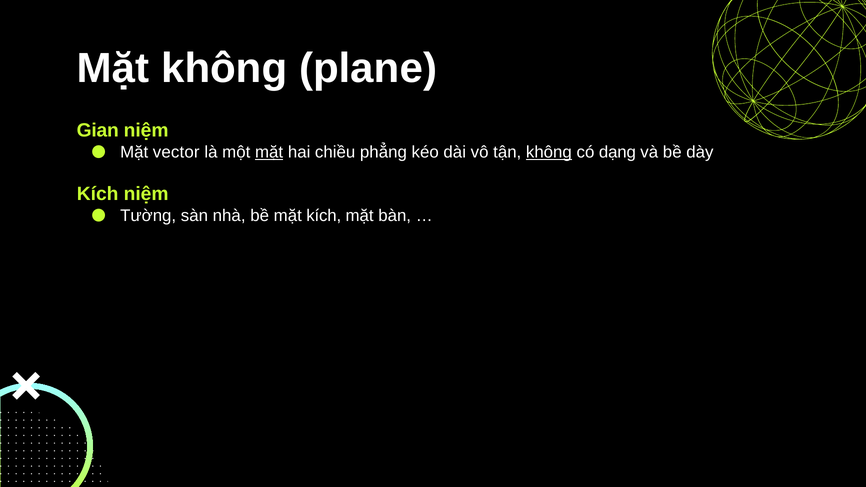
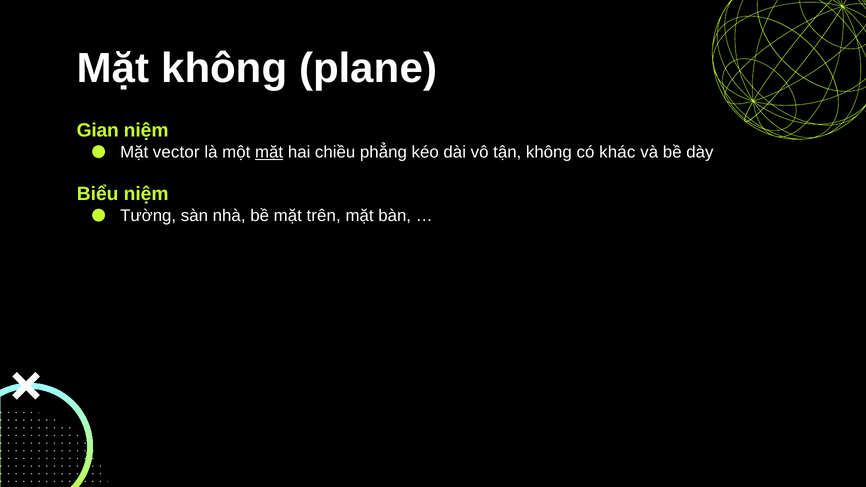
không underline: present -> none (549, 152)
dạng: dạng -> khác (617, 152)
Kích: Kích -> Biểu (98, 194)
mặt kích: kích -> trên (324, 216)
